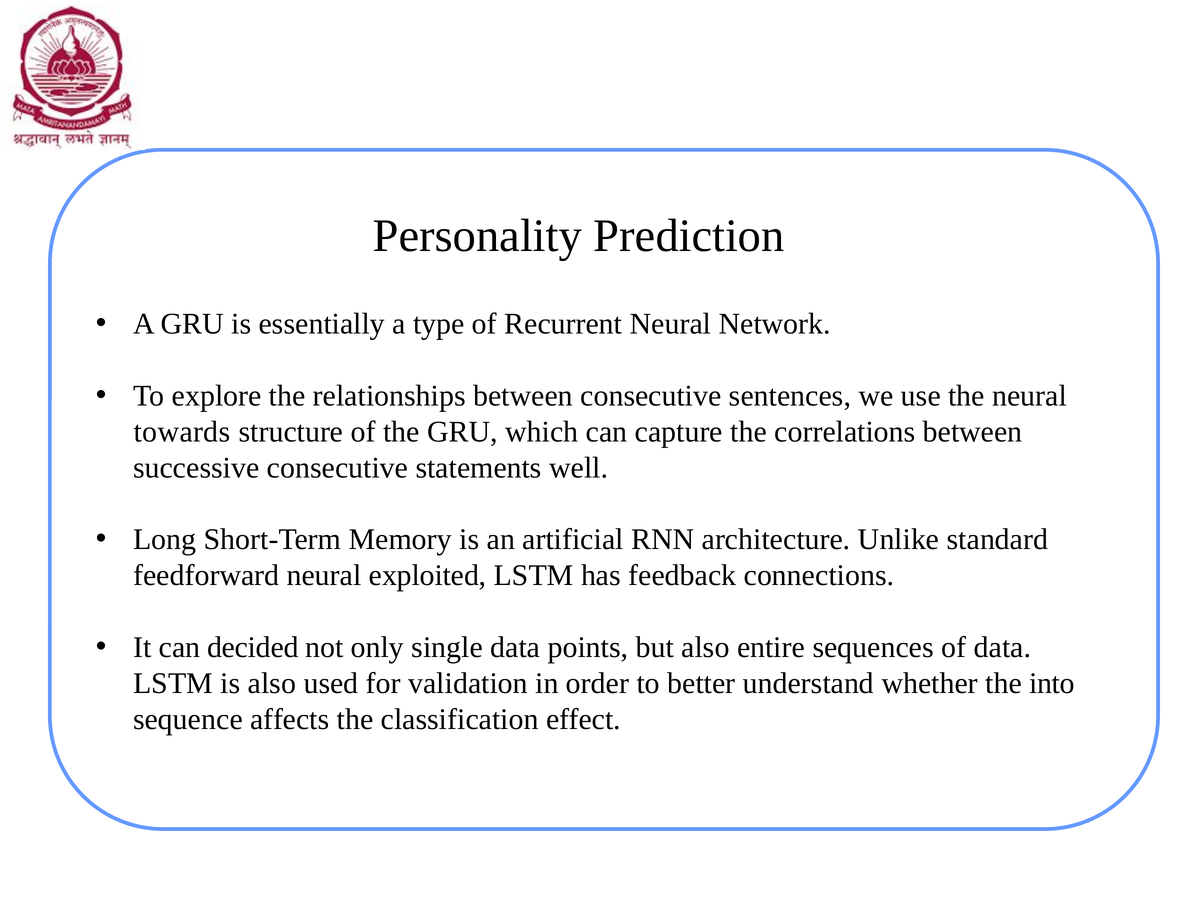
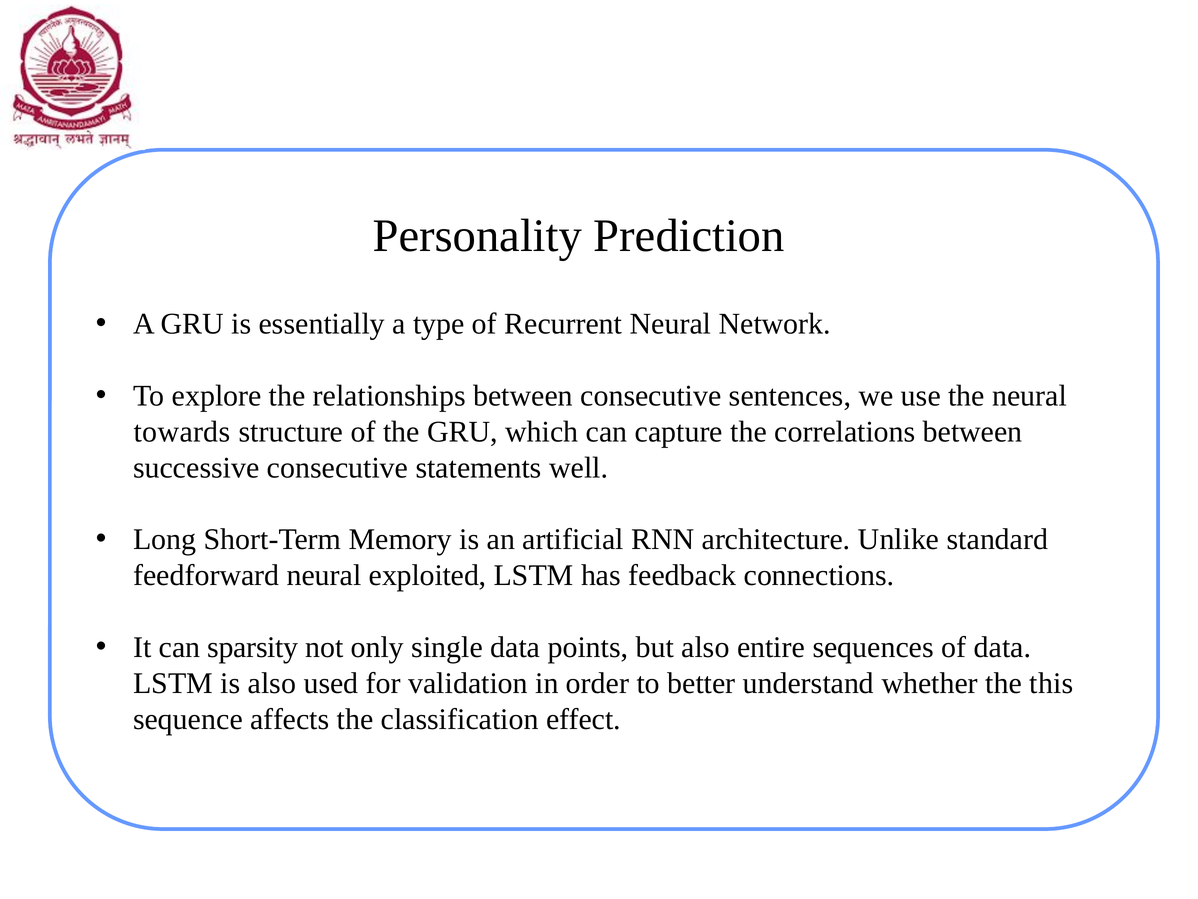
decided: decided -> sparsity (253, 647)
into: into -> this (1052, 683)
